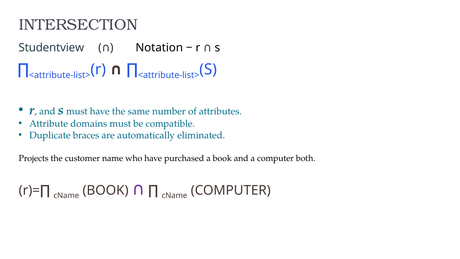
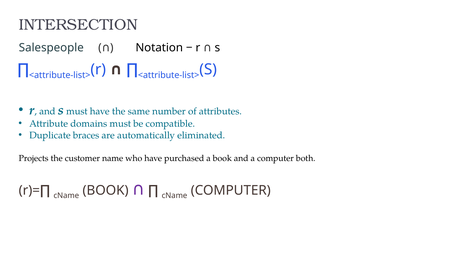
Studentview: Studentview -> Salespeople (51, 48)
